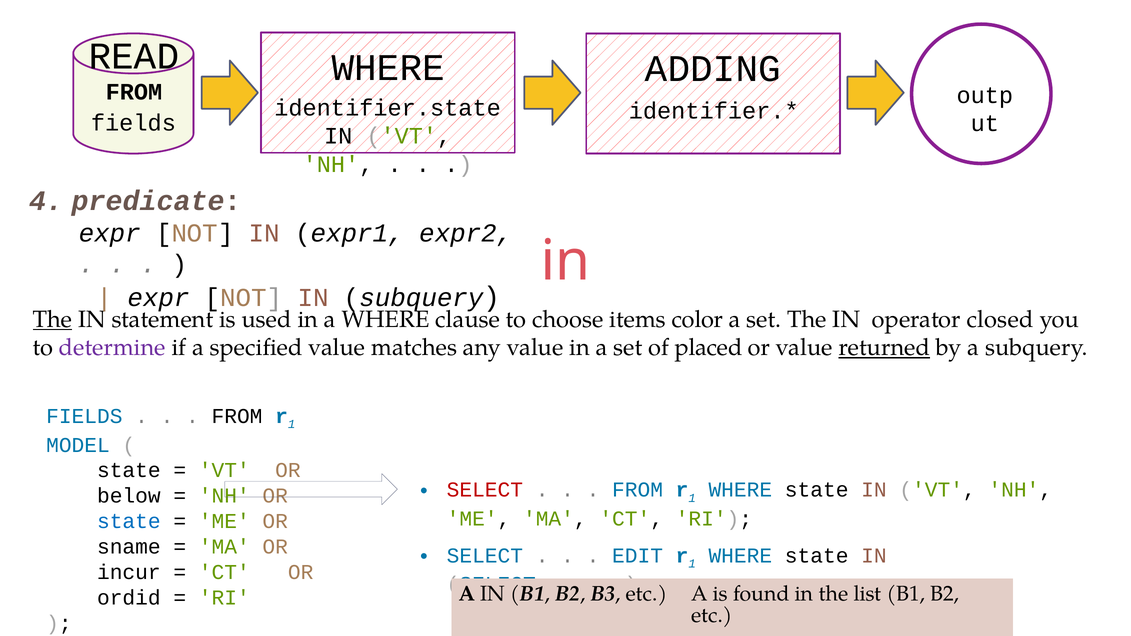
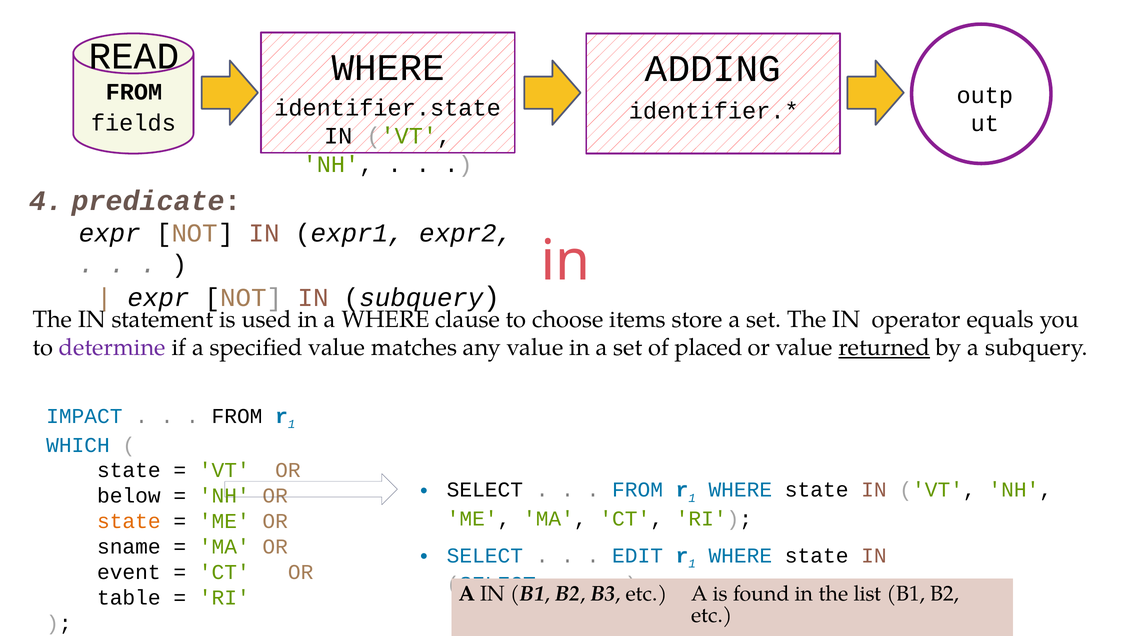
The underline: present -> none (52, 319)
color: color -> store (697, 319)
closed: closed -> equals (1000, 319)
FIELDS: FIELDS -> IMPACT (84, 416)
MODEL: MODEL -> WHICH (78, 445)
SELECT colour: red -> black (485, 490)
state colour: blue -> orange (129, 521)
incur: incur -> event (129, 572)
ordid: ordid -> table (129, 598)
